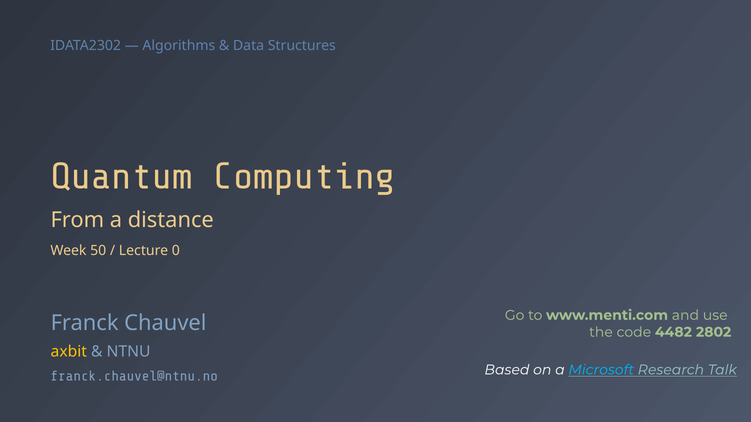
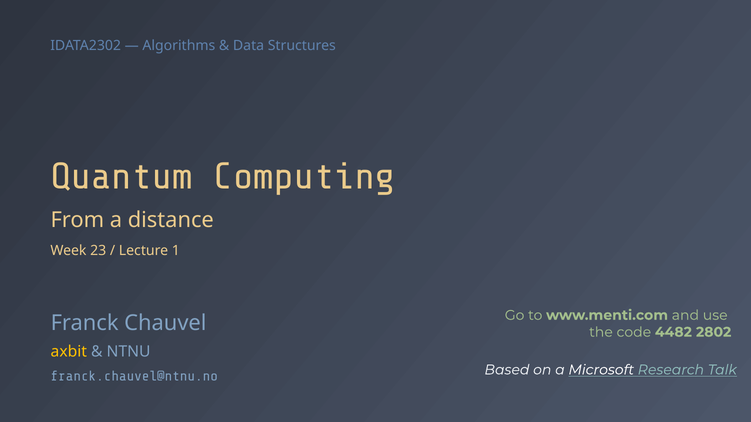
50: 50 -> 23 (98, 251)
0: 0 -> 1 (176, 251)
Microsoft colour: light blue -> white (601, 370)
